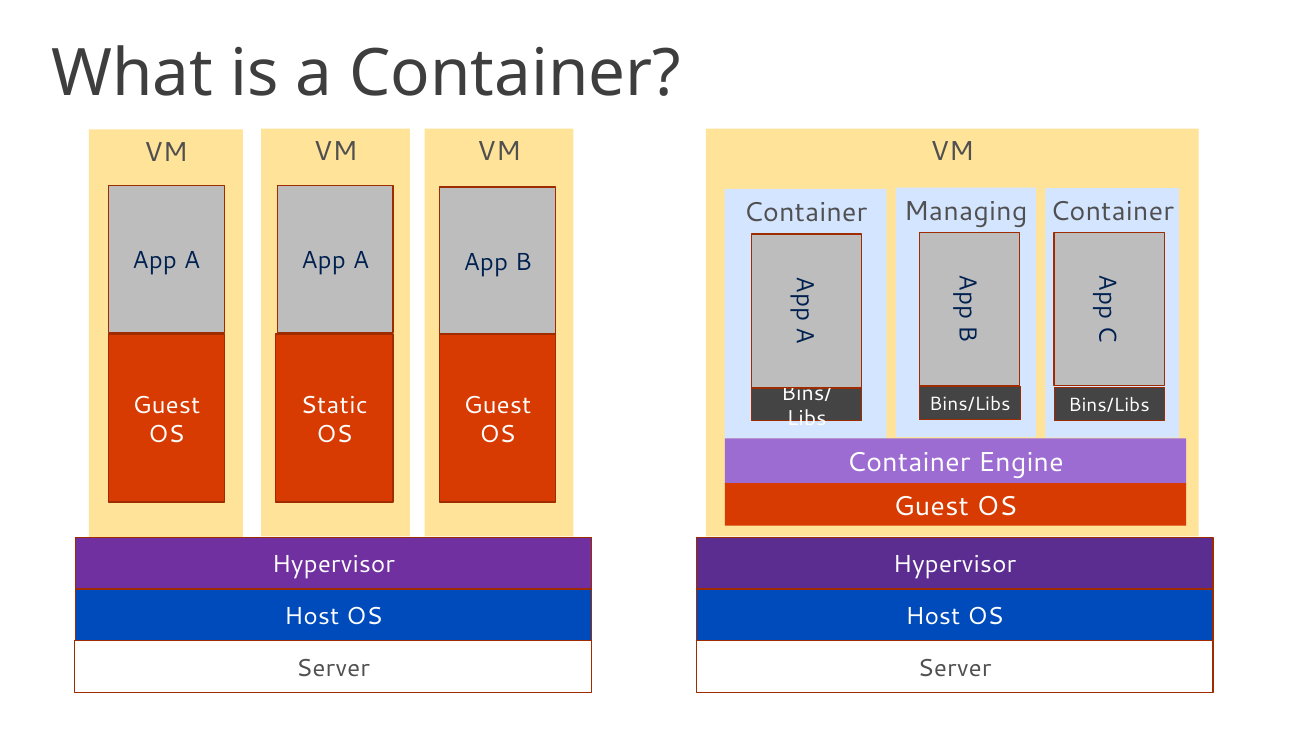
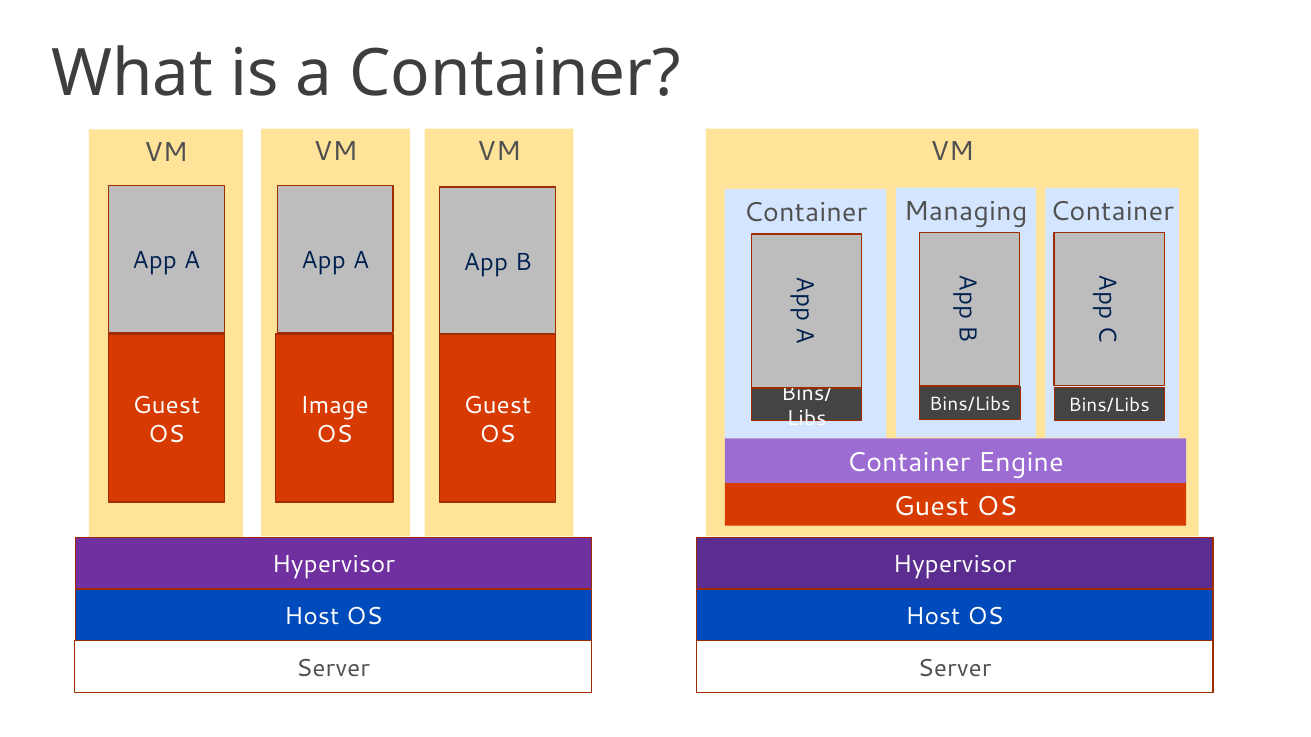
Static: Static -> Image (334, 405)
